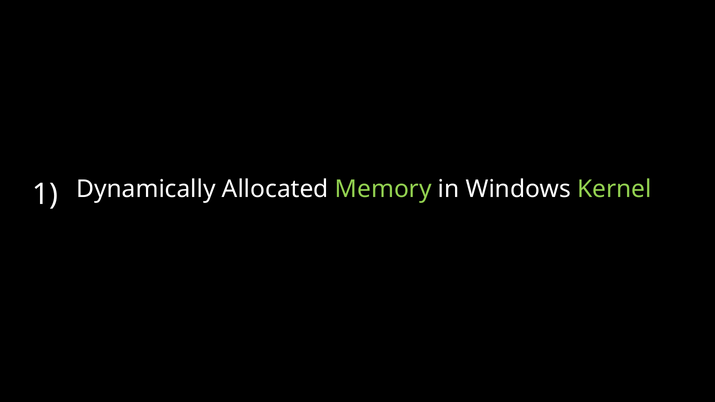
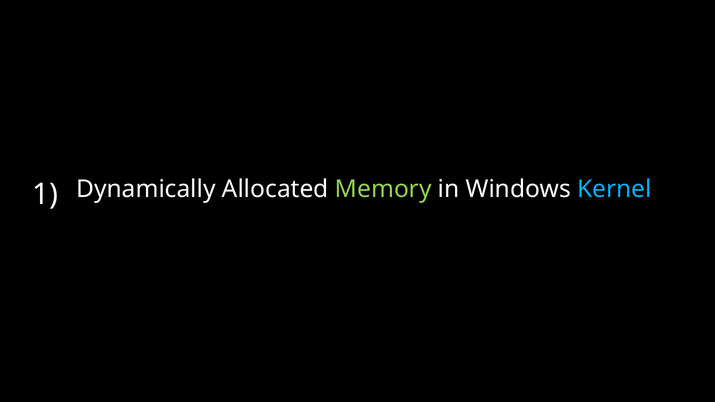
Kernel colour: light green -> light blue (614, 189)
